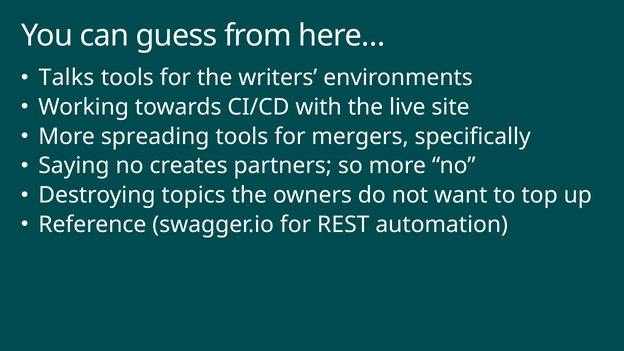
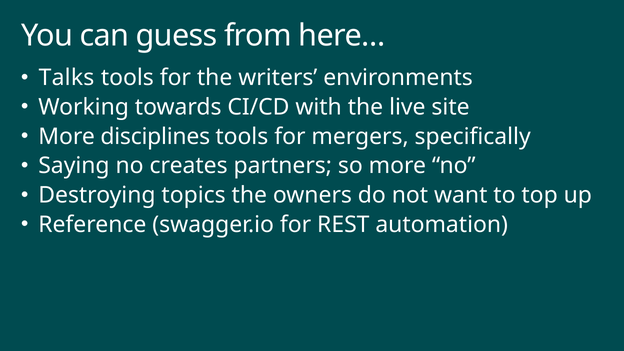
spreading: spreading -> disciplines (155, 136)
